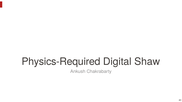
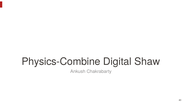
Physics-Required: Physics-Required -> Physics-Combine (61, 62)
